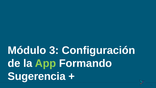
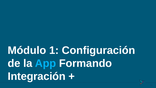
3: 3 -> 1 (54, 50)
App colour: light green -> light blue (46, 63)
Sugerencia: Sugerencia -> Integración (37, 76)
